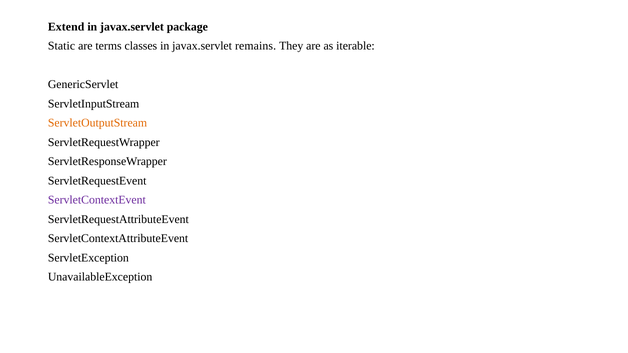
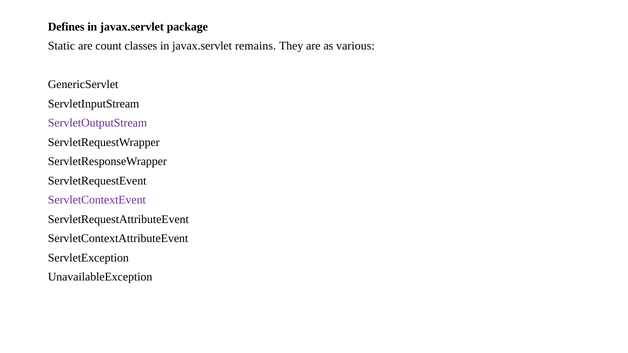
Extend: Extend -> Defines (66, 27)
terms: terms -> count (109, 46)
iterable: iterable -> various (355, 46)
ServletOutputStream colour: orange -> purple (97, 123)
